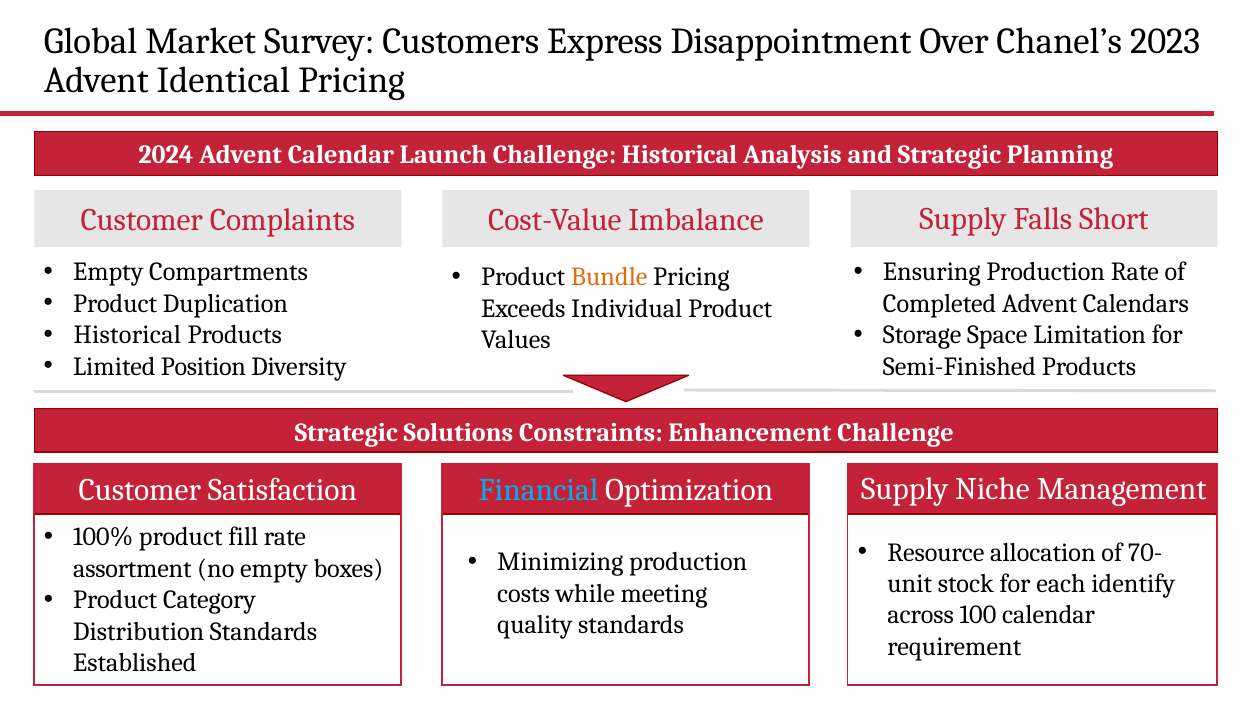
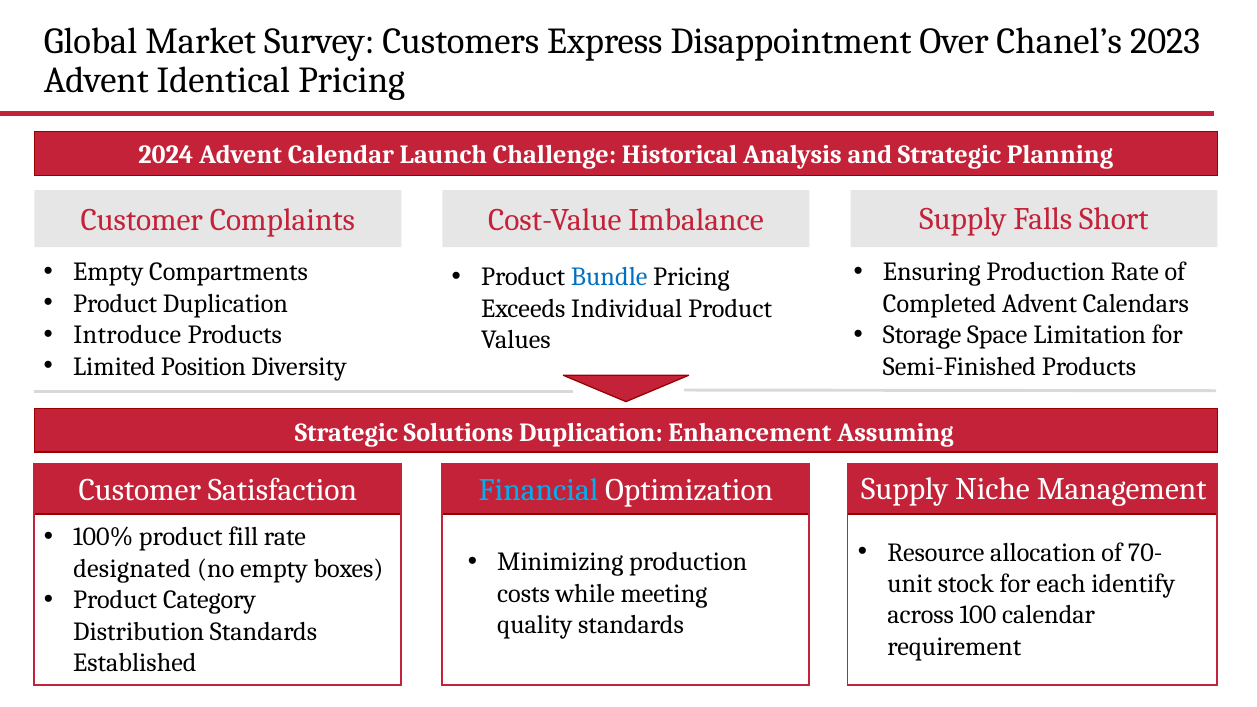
Bundle colour: orange -> blue (609, 277)
Historical: Historical -> Introduce (127, 335)
Solutions Constraints: Constraints -> Duplication (591, 432)
Enhancement Challenge: Challenge -> Assuming (896, 432)
assortment: assortment -> designated (132, 569)
